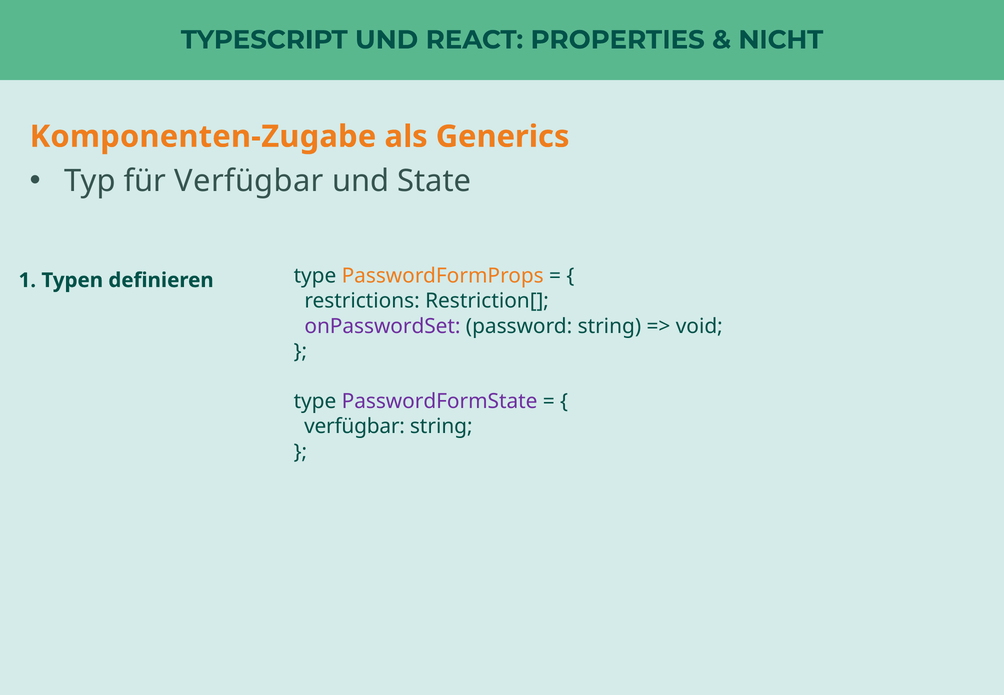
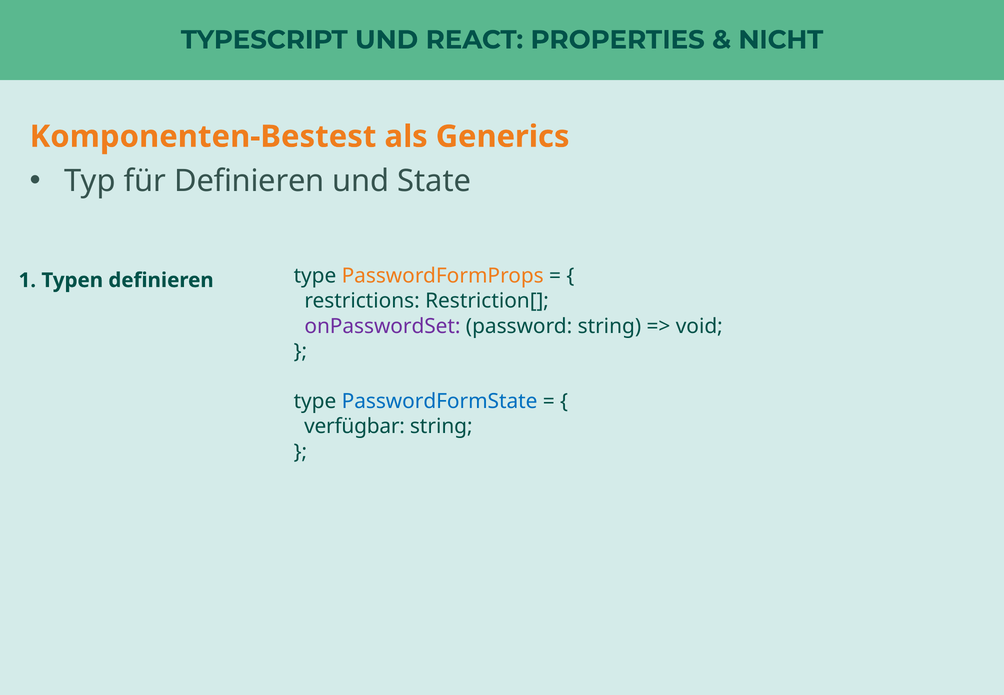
Komponenten-Zugabe: Komponenten-Zugabe -> Komponenten-Bestest (203, 137)
für Verfügbar: Verfügbar -> Definieren (249, 181)
PasswordFormState colour: purple -> blue (440, 401)
